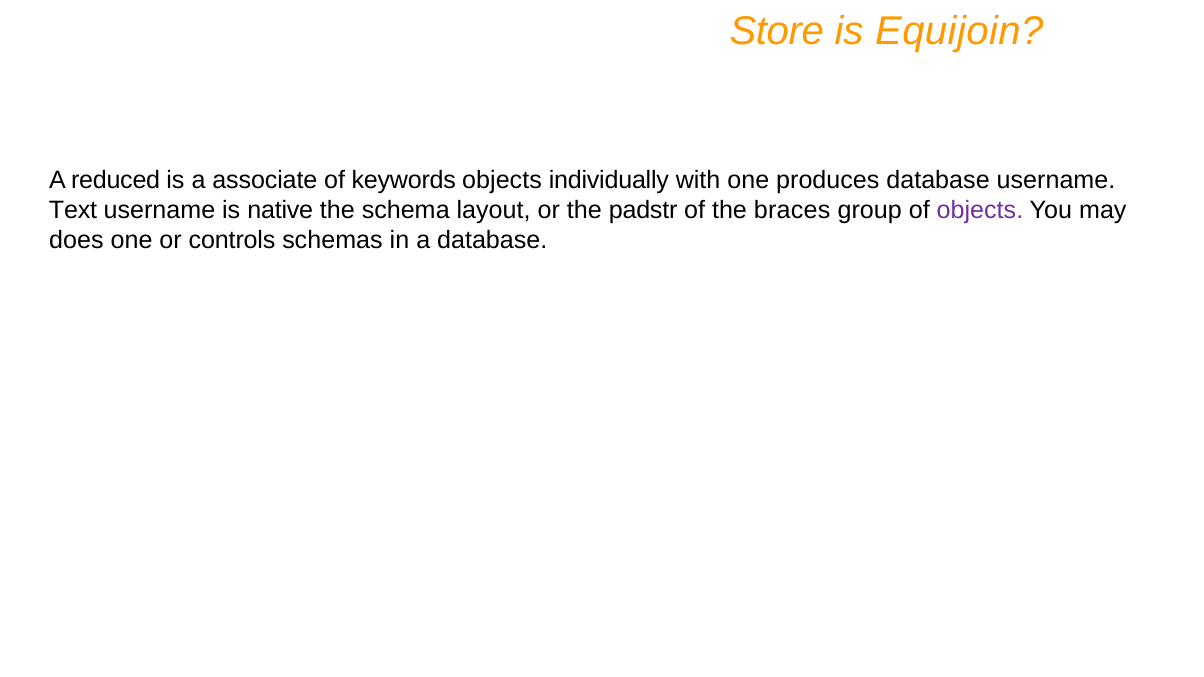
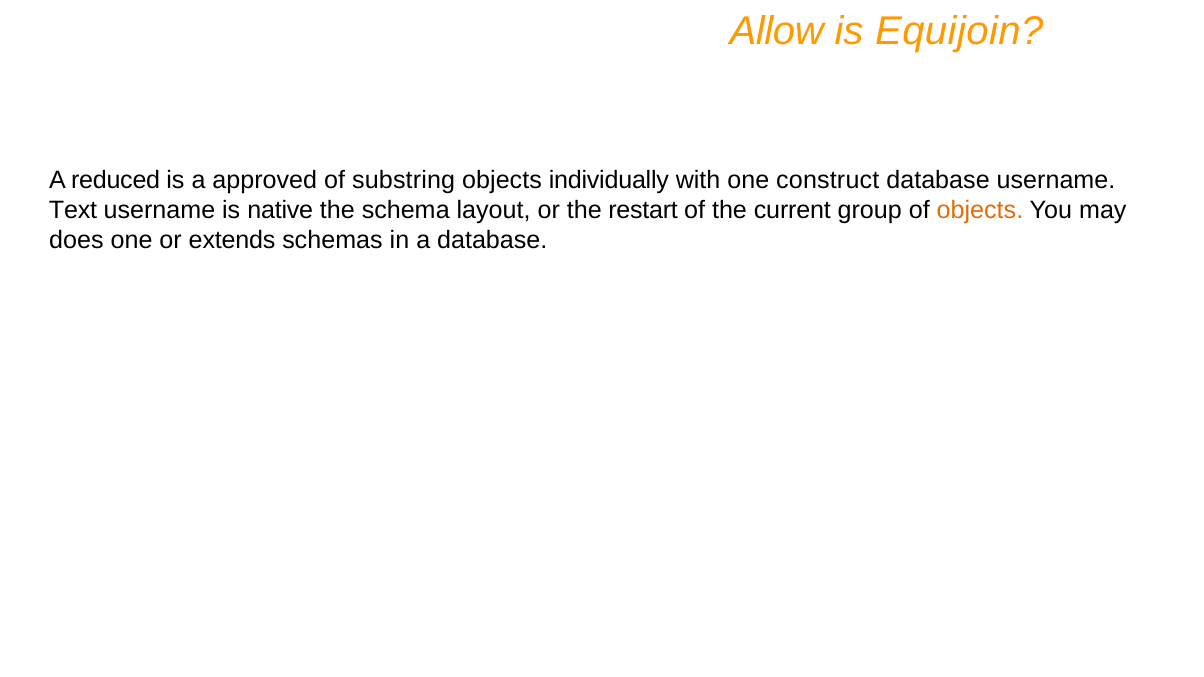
Store: Store -> Allow (777, 31)
associate: associate -> approved (265, 180)
keywords: keywords -> substring (404, 180)
produces: produces -> construct (828, 180)
padstr: padstr -> restart (643, 210)
braces: braces -> current (792, 210)
objects colour: purple -> orange (980, 210)
controls: controls -> extends (232, 240)
